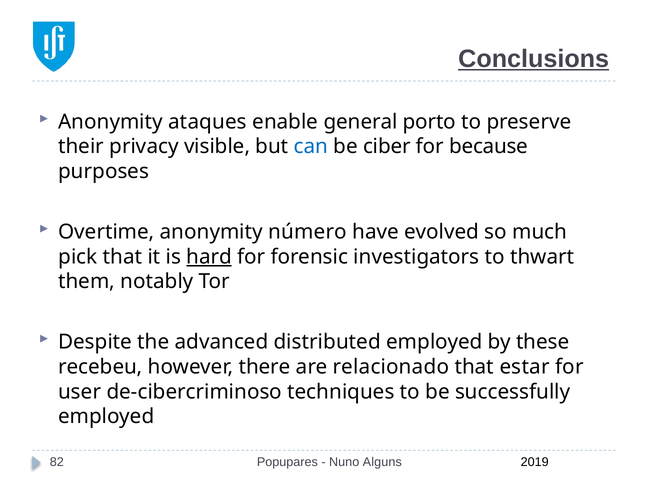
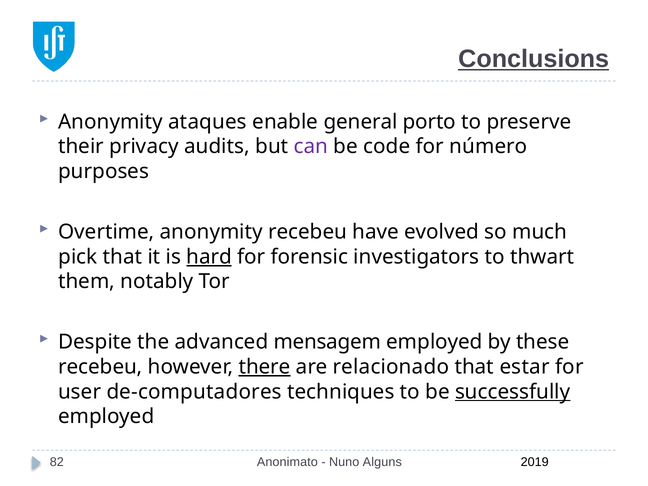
visible: visible -> audits (217, 147)
can colour: blue -> purple (311, 147)
ciber: ciber -> code (387, 147)
because: because -> número (488, 147)
anonymity número: número -> recebeu (308, 232)
distributed: distributed -> mensagem (327, 342)
there underline: none -> present (265, 367)
de-cibercriminoso: de-cibercriminoso -> de-computadores (194, 392)
successfully underline: none -> present (513, 392)
Popupares: Popupares -> Anonimato (287, 462)
